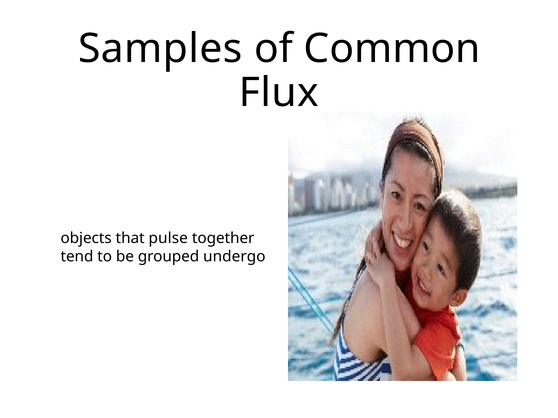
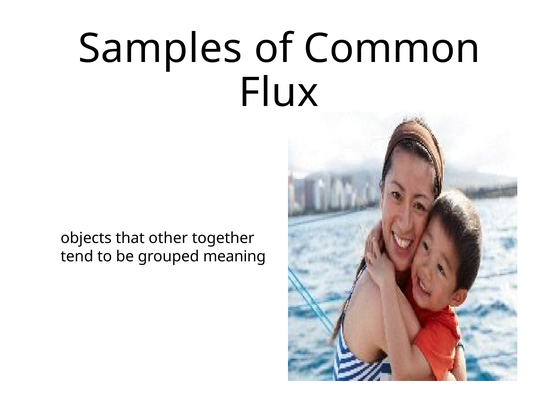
pulse: pulse -> other (168, 238)
undergo: undergo -> meaning (234, 257)
